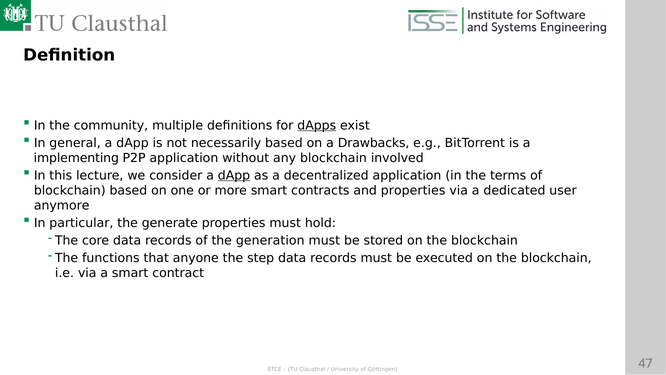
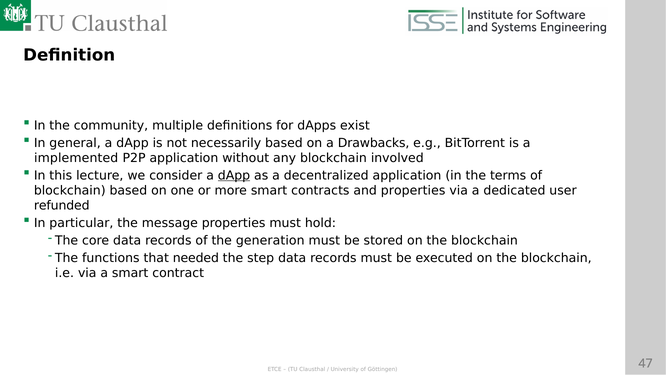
dApps underline: present -> none (317, 125)
implementing: implementing -> implemented (76, 158)
anymore: anymore -> refunded (62, 205)
generate: generate -> message (170, 223)
anyone: anyone -> needed (196, 258)
